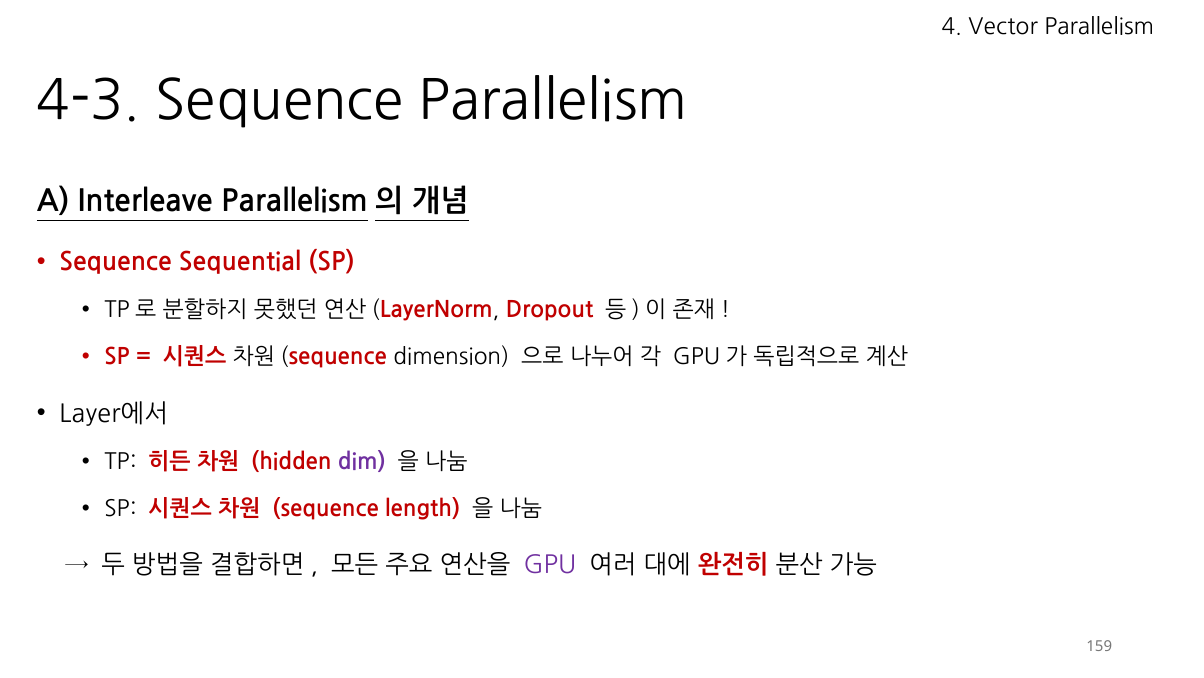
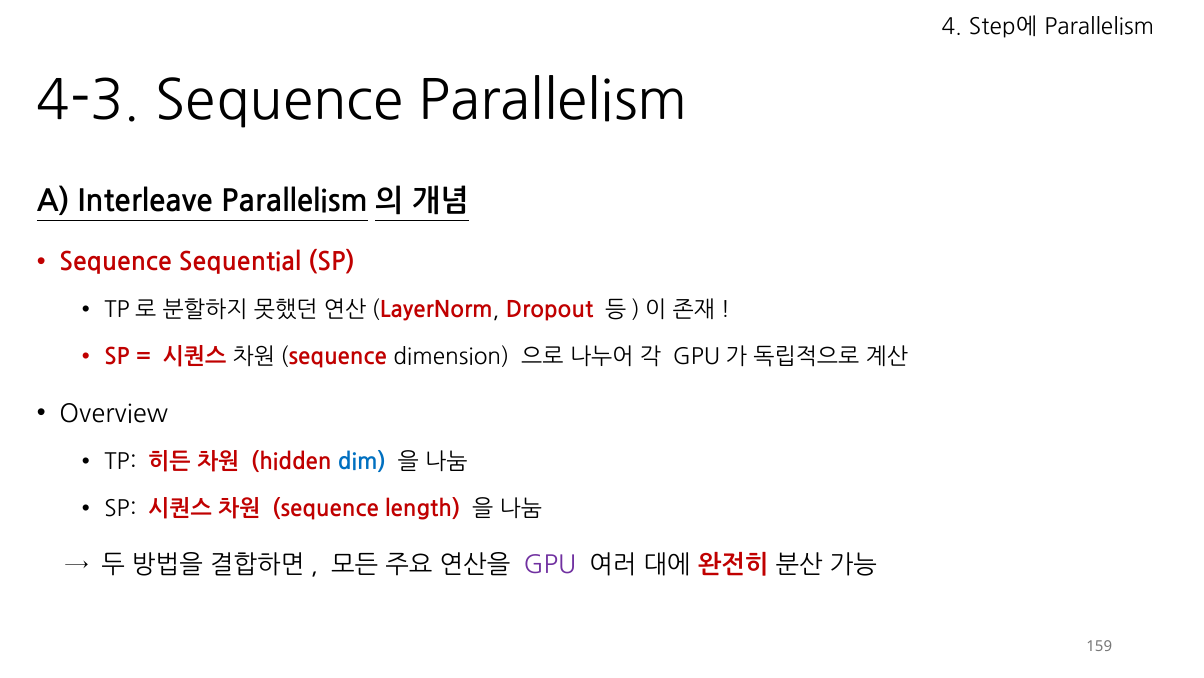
Vector: Vector -> Step에 (1003, 27)
Layer에서: Layer에서 -> Overview (114, 413)
dim colour: purple -> blue (362, 462)
